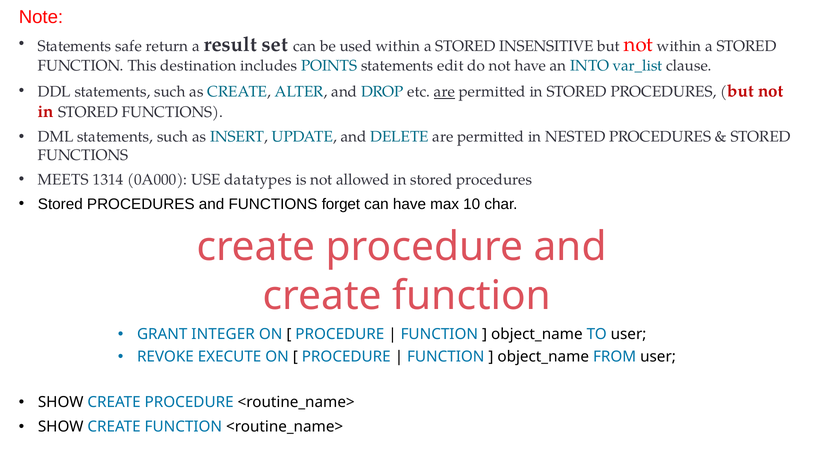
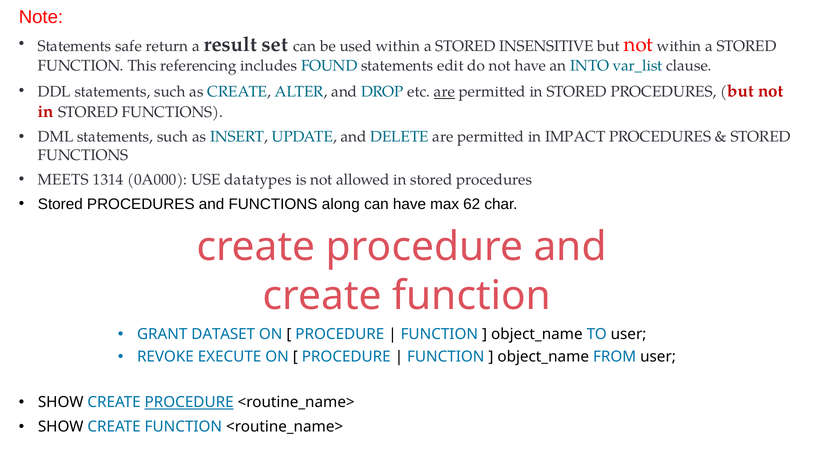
destination: destination -> referencing (199, 66)
POINTS: POINTS -> FOUND (329, 66)
NESTED: NESTED -> IMPACT (575, 137)
forget: forget -> along (341, 204)
10: 10 -> 62 (472, 204)
INTEGER: INTEGER -> DATASET (223, 334)
PROCEDURE underline: none -> present (189, 402)
